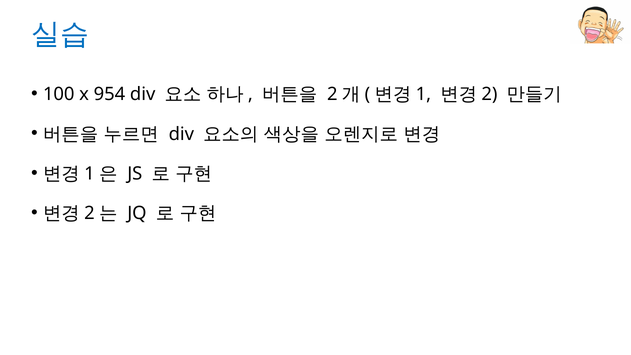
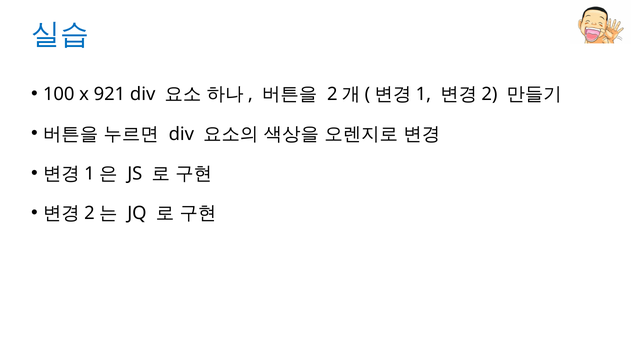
954: 954 -> 921 (109, 94)
